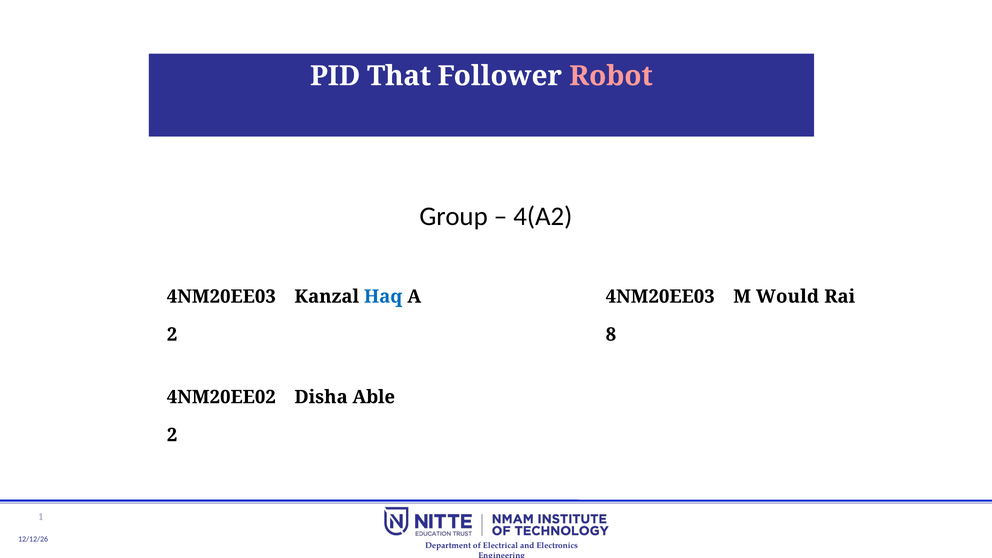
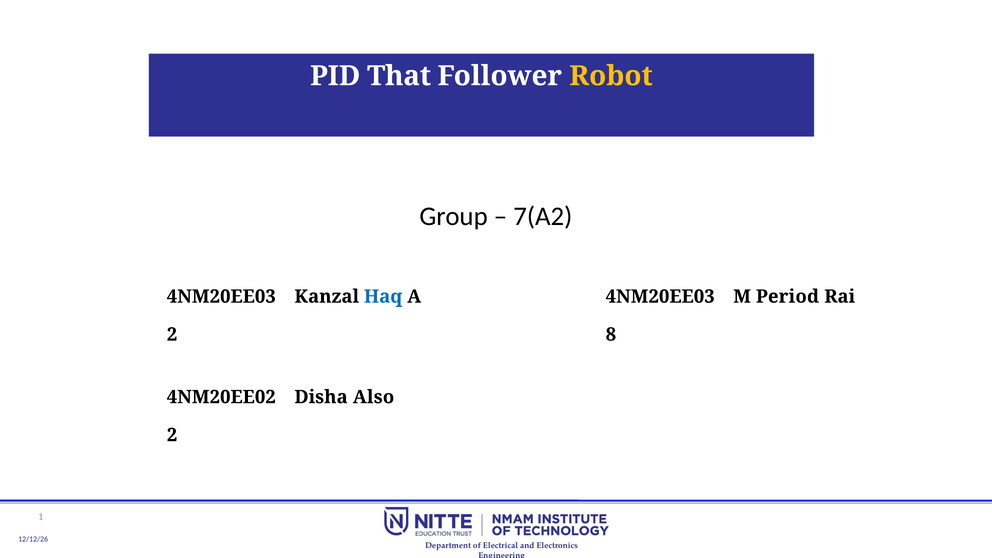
Robot colour: pink -> yellow (611, 76)
4(A2: 4(A2 -> 7(A2 (543, 216)
Would: Would -> Period (787, 297)
Able: Able -> Also (373, 397)
